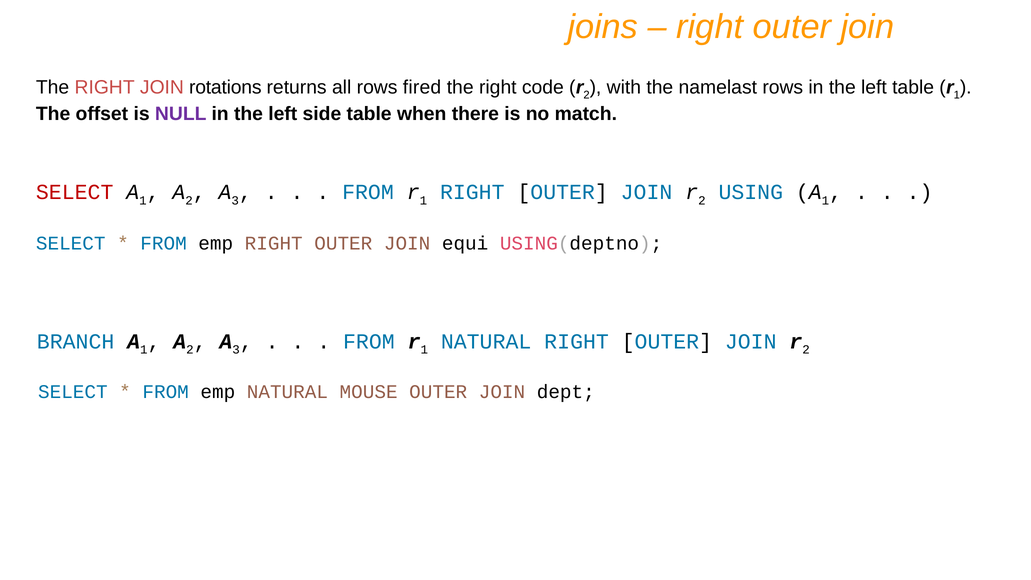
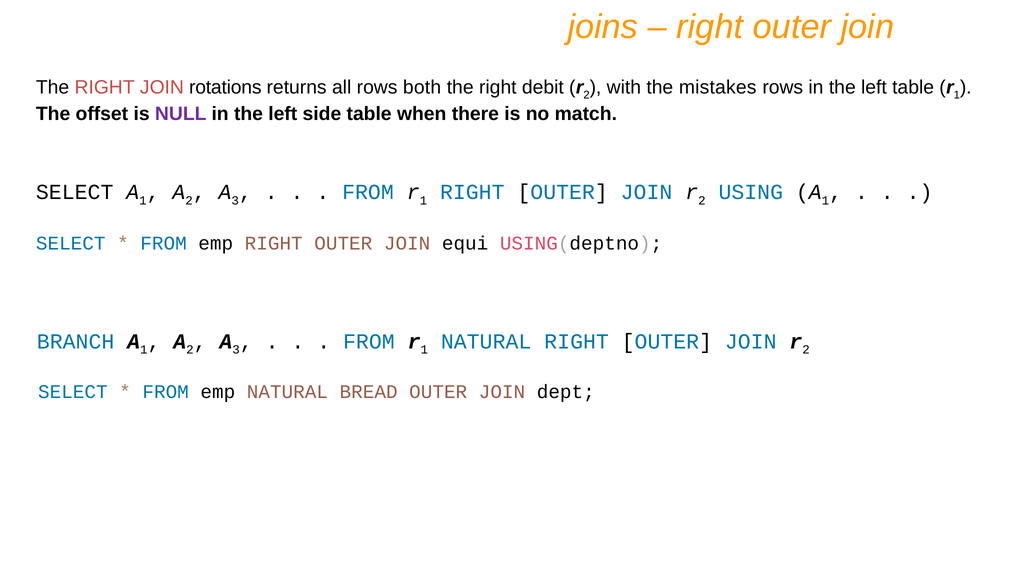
fired: fired -> both (422, 88)
code: code -> debit (543, 88)
namelast: namelast -> mistakes (718, 88)
SELECT colour: red -> black (75, 192)
MOUSE: MOUSE -> BREAD (369, 392)
